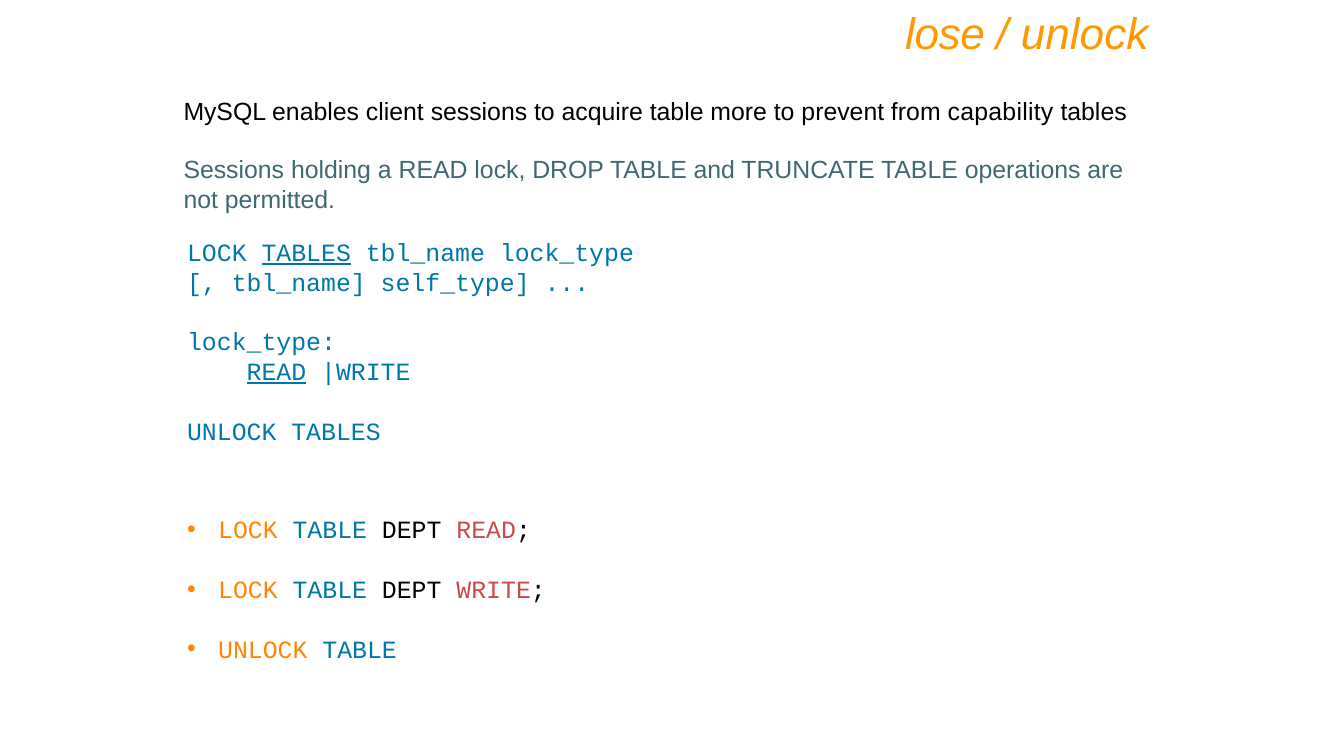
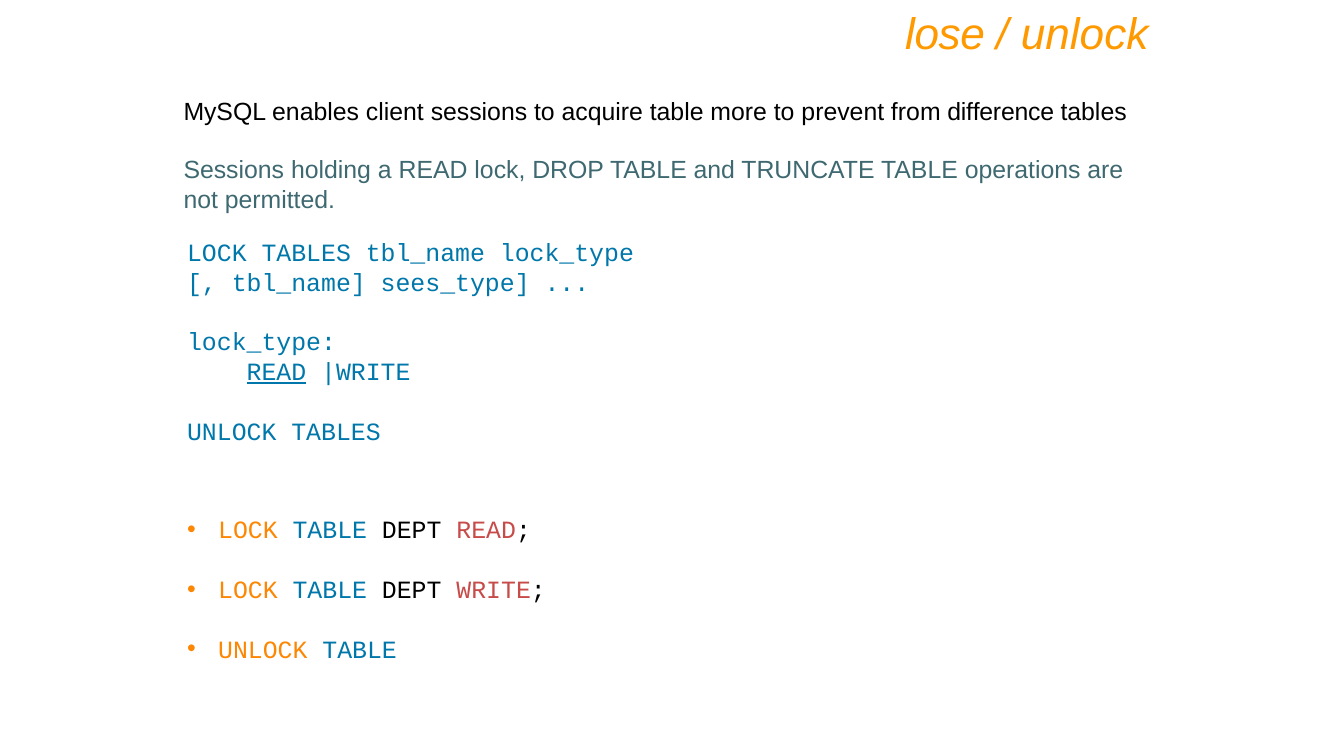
capability: capability -> difference (1001, 112)
TABLES underline: present -> none (306, 253)
self_type: self_type -> sees_type (455, 283)
